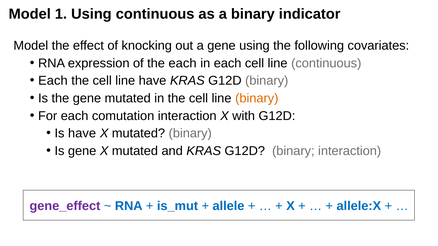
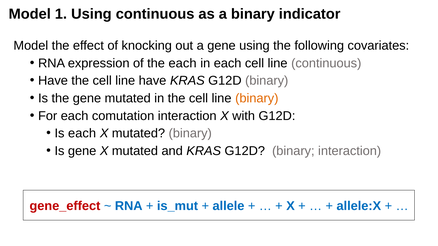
Each: Each -> Have (53, 81)
Is have: have -> each (82, 134)
gene_effect colour: purple -> red (65, 206)
